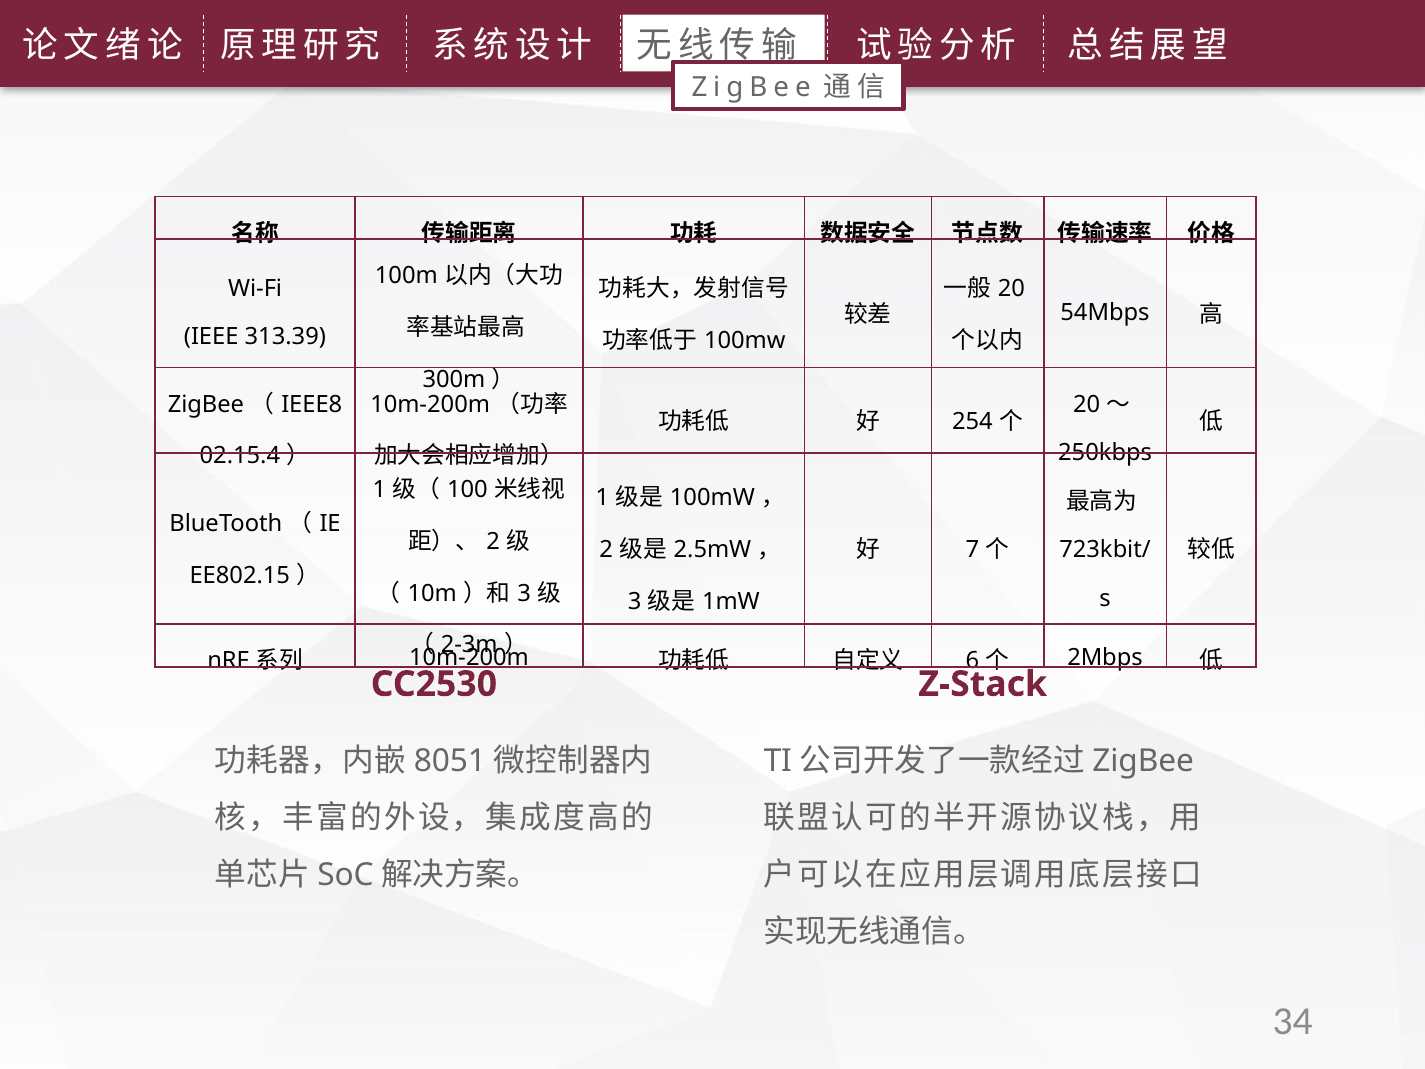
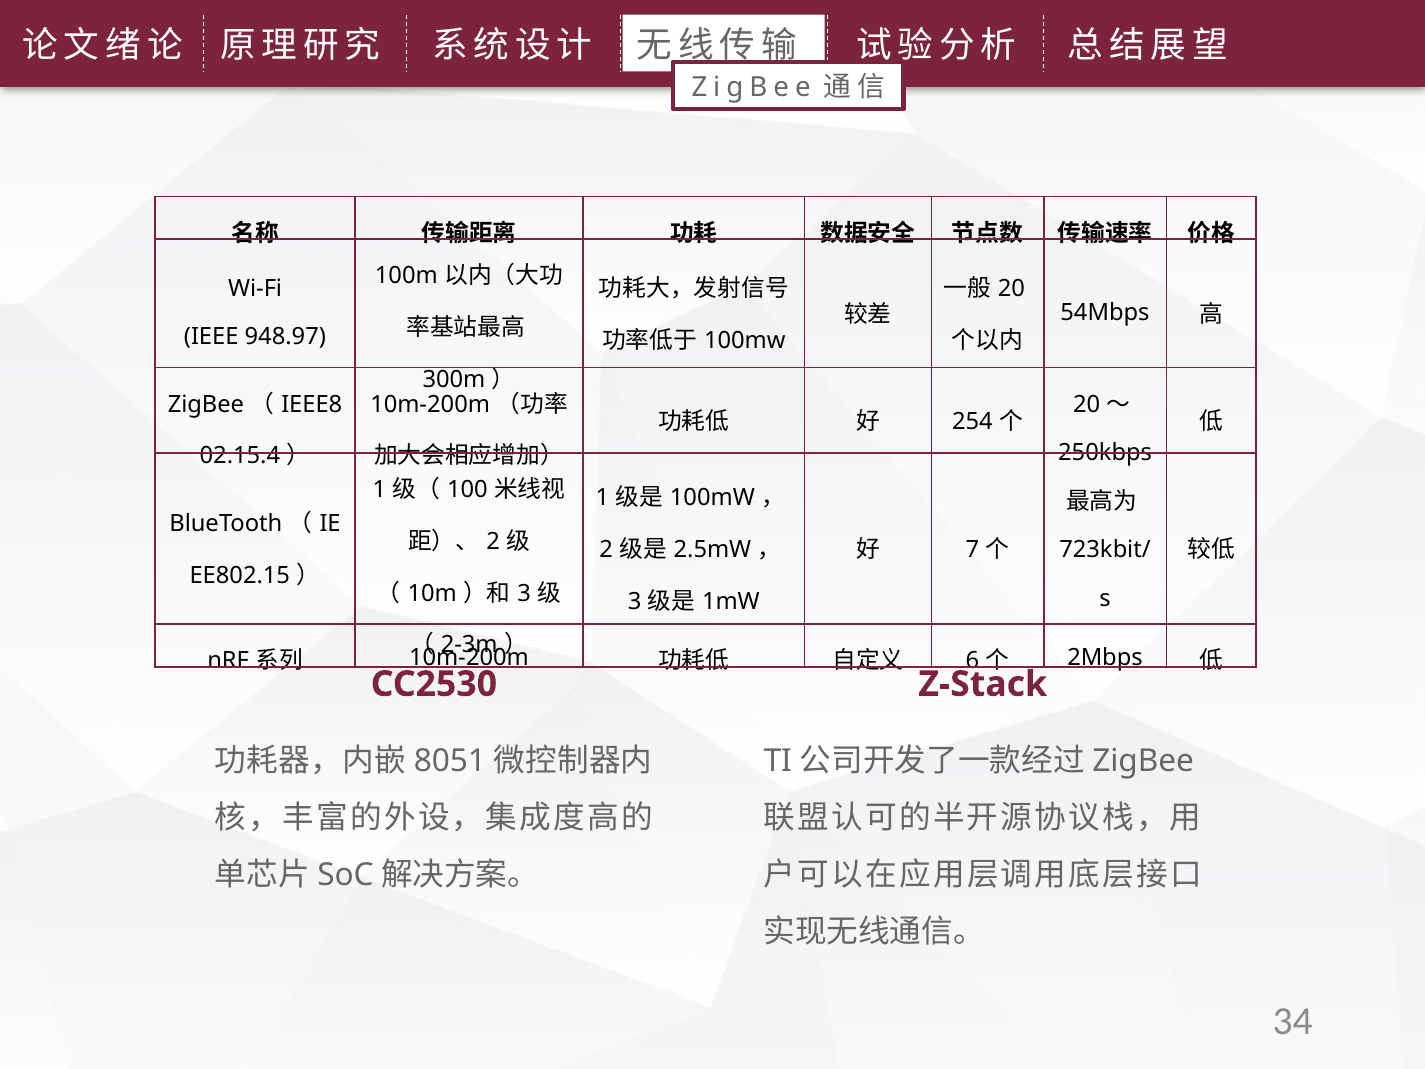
313.39: 313.39 -> 948.97 (285, 337)
